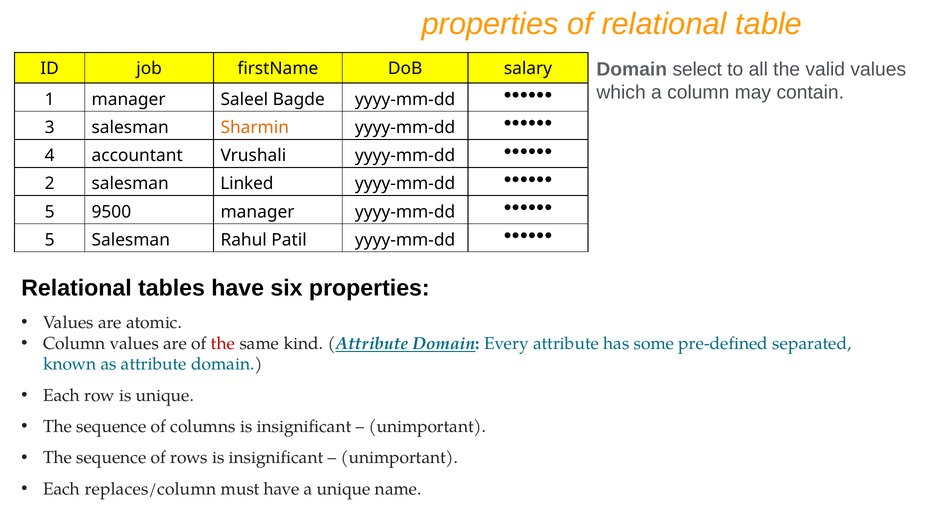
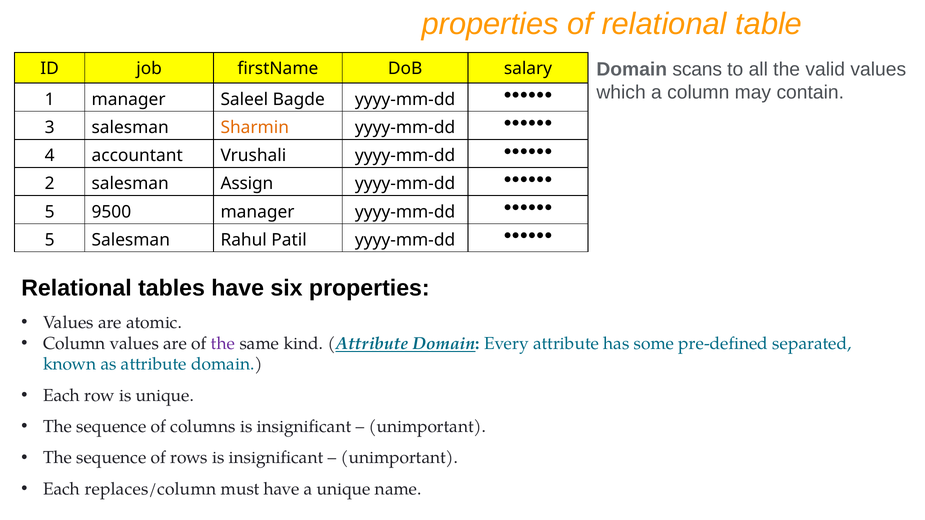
select: select -> scans (697, 69)
Linked: Linked -> Assign (247, 184)
the colour: red -> purple (223, 344)
